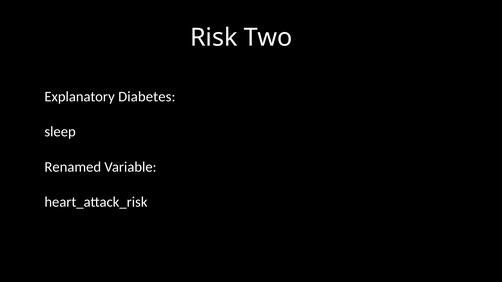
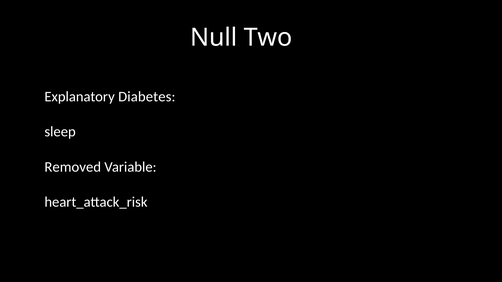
Risk: Risk -> Null (214, 38)
Renamed: Renamed -> Removed (73, 167)
